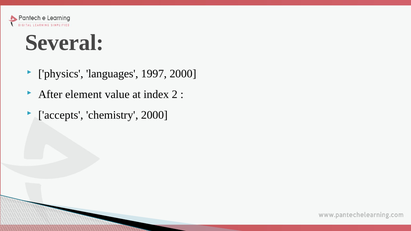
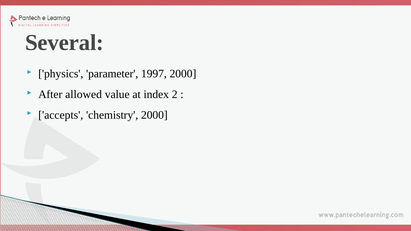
languages: languages -> parameter (112, 74)
element: element -> allowed (84, 94)
